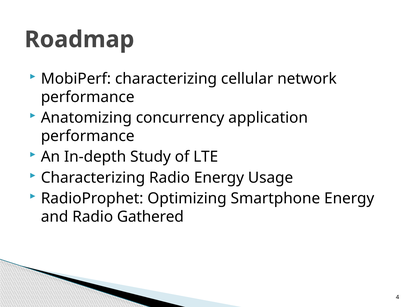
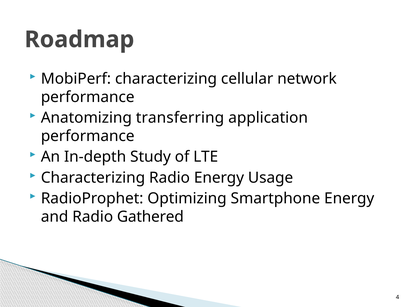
concurrency: concurrency -> transferring (180, 118)
